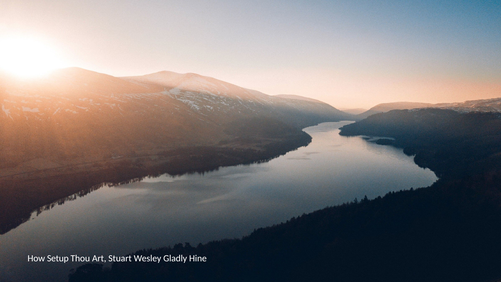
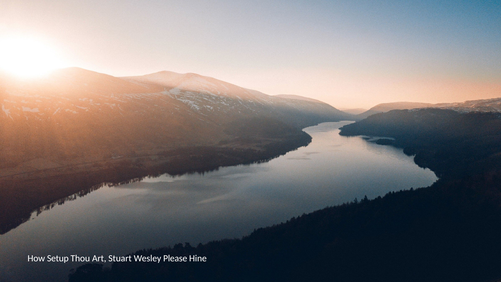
Gladly: Gladly -> Please (175, 258)
